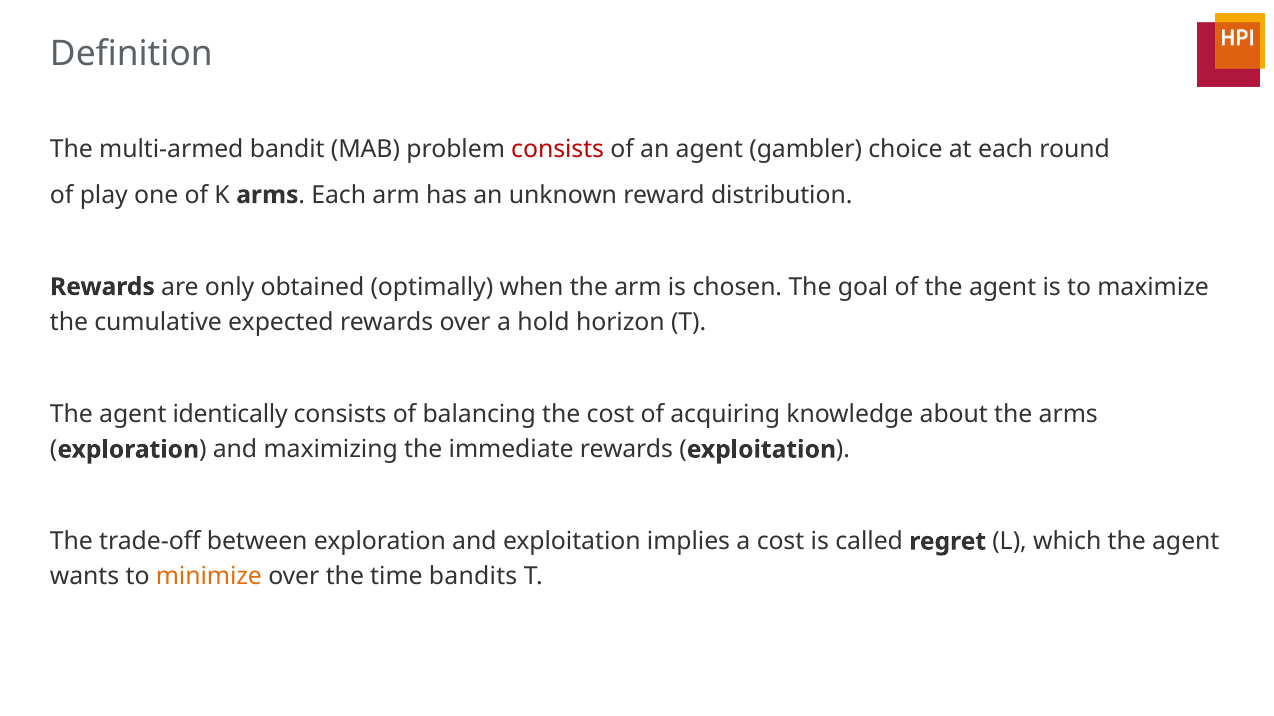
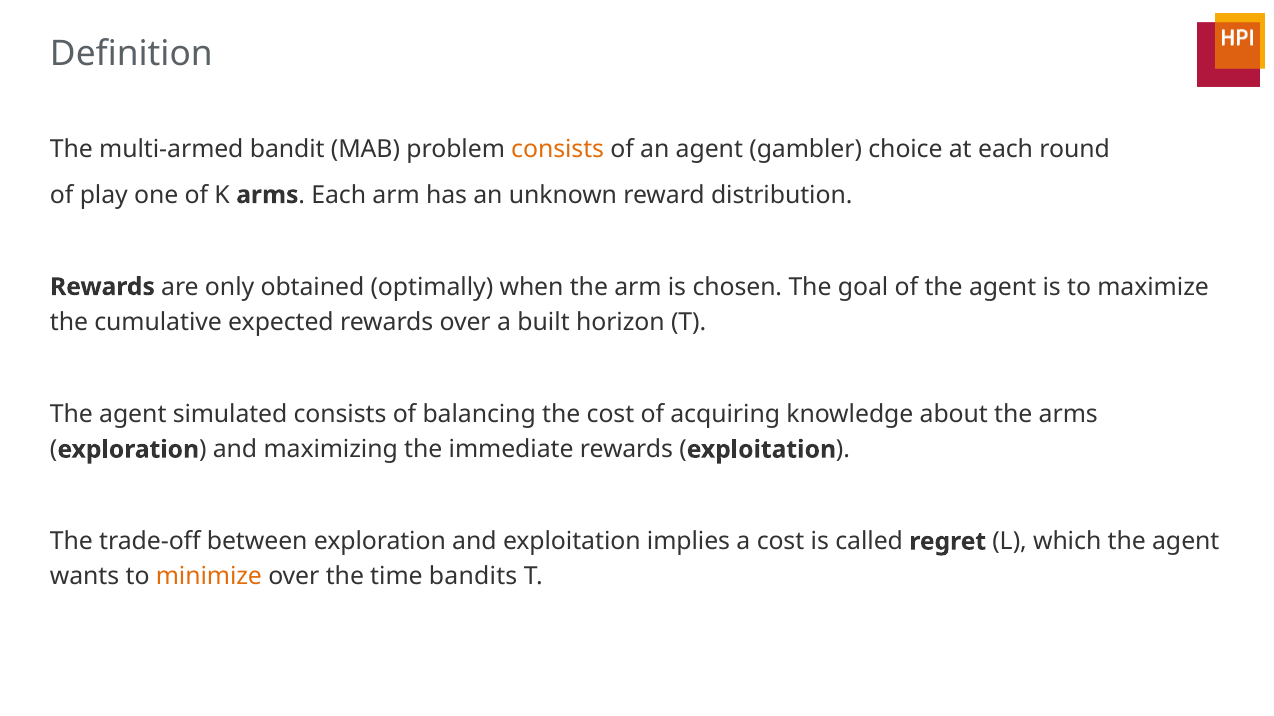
consists colour: red -> orange (558, 149)
hold: hold -> built (544, 322)
identically: identically -> simulated (230, 414)
